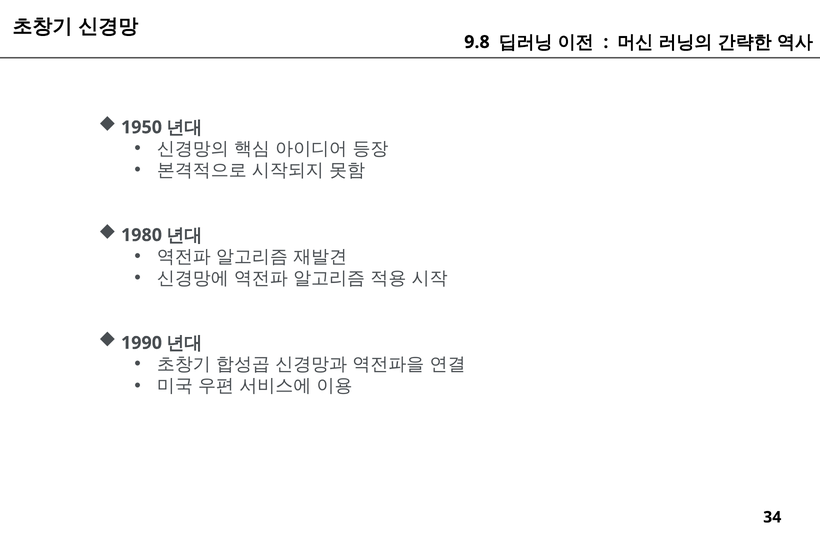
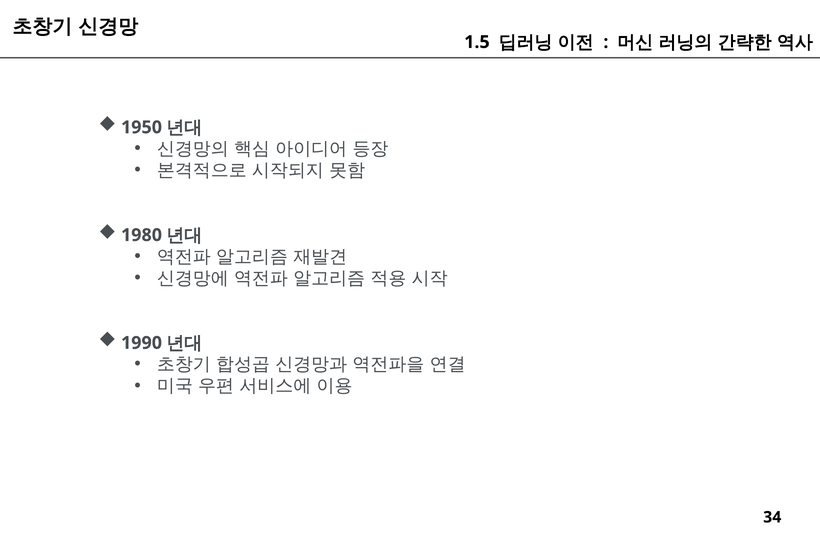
9.8: 9.8 -> 1.5 (477, 42)
